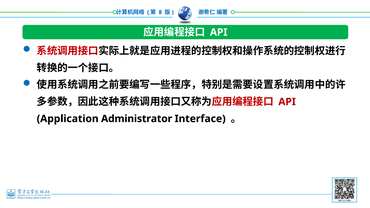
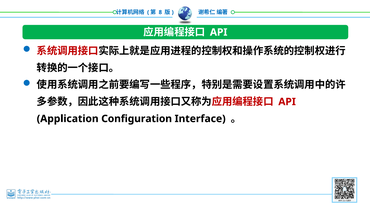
Administrator: Administrator -> Configuration (137, 119)
